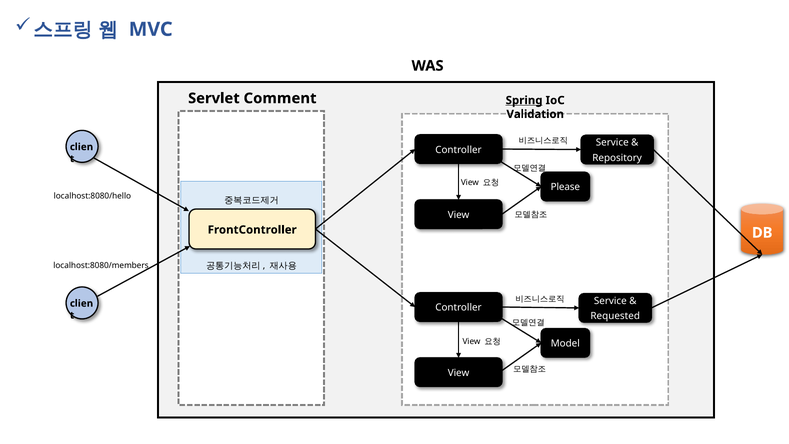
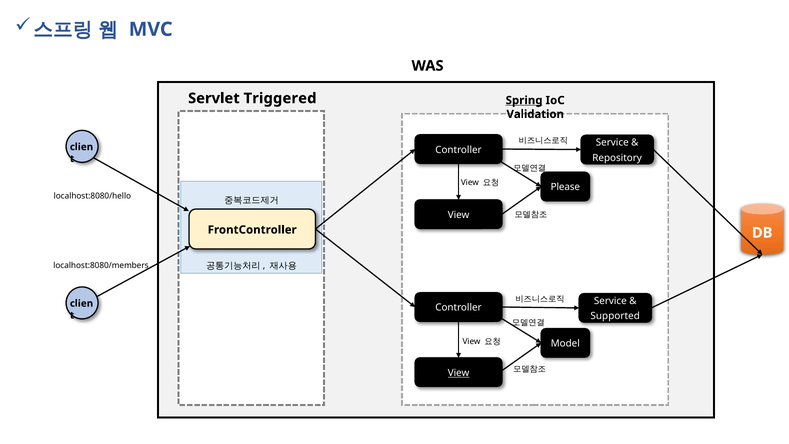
Comment: Comment -> Triggered (280, 98)
Requested: Requested -> Supported (615, 316)
View underline: none -> present (459, 373)
